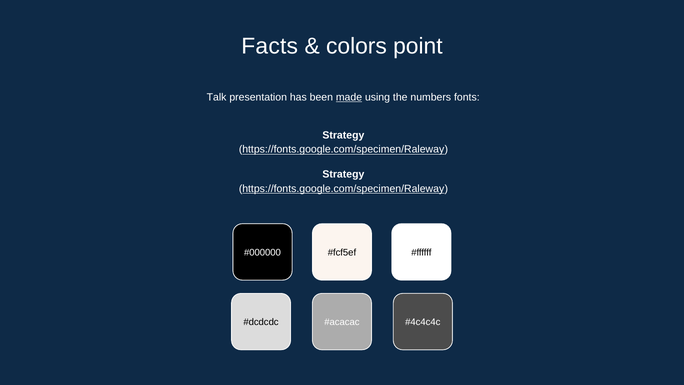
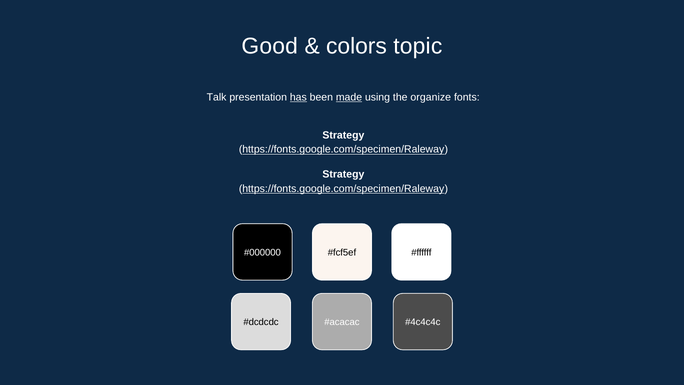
Facts: Facts -> Good (270, 46)
point: point -> topic (418, 46)
has underline: none -> present (298, 97)
numbers: numbers -> organize (431, 97)
